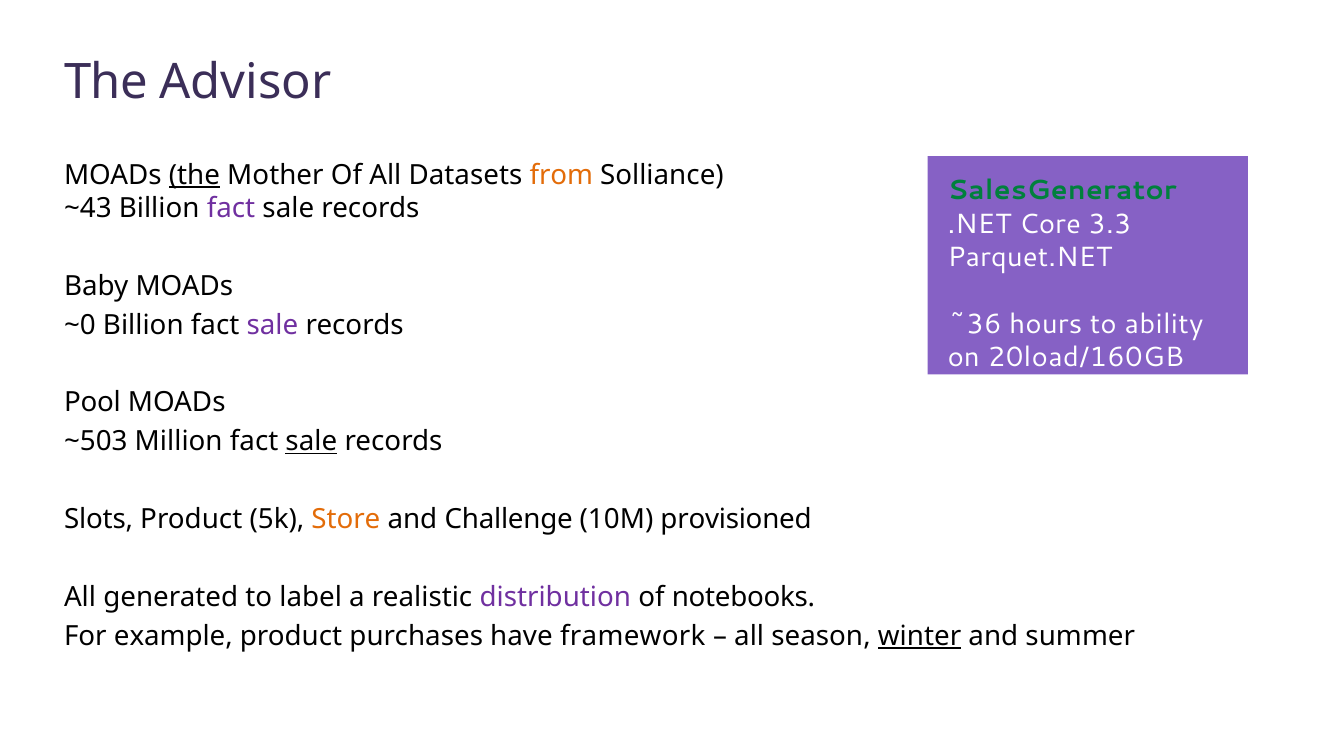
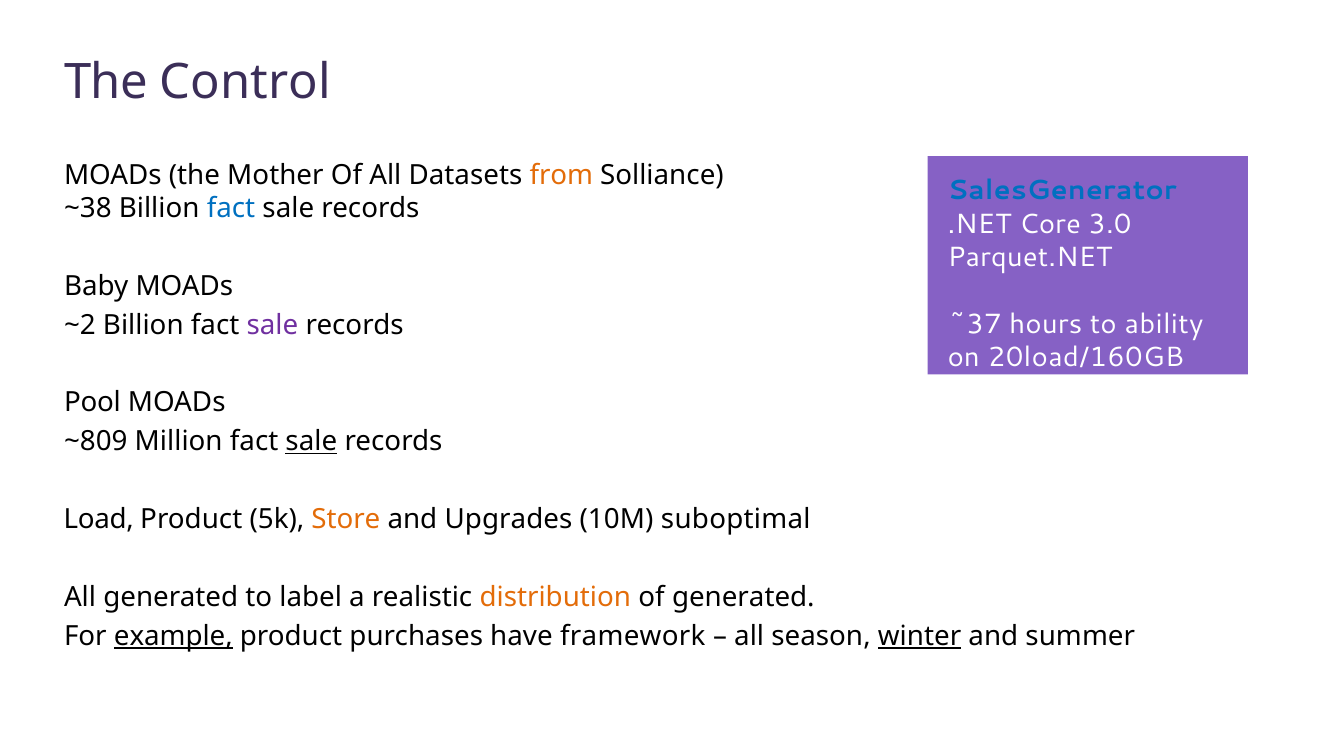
Advisor: Advisor -> Control (245, 83)
the underline: present -> none (194, 175)
SalesGenerator colour: green -> blue (1062, 191)
~43: ~43 -> ~38 (88, 208)
fact colour: purple -> blue (231, 208)
3.3: 3.3 -> 3.0 (1110, 224)
~36: ~36 -> ~37 (975, 324)
~0: ~0 -> ~2 (80, 325)
~503: ~503 -> ~809 (96, 441)
Slots: Slots -> Load (99, 519)
Challenge: Challenge -> Upgrades (509, 519)
provisioned: provisioned -> suboptimal (736, 519)
distribution colour: purple -> orange (555, 597)
of notebooks: notebooks -> generated (743, 597)
example underline: none -> present (173, 636)
